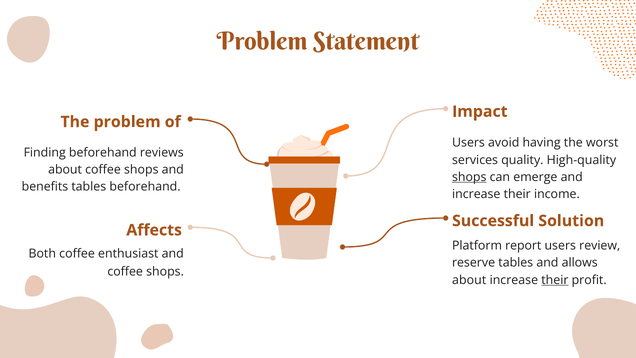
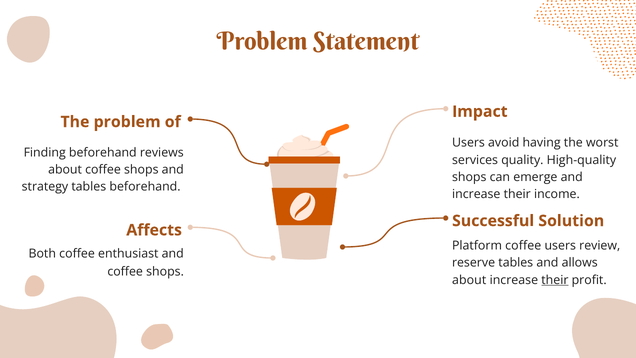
shops underline: present -> none (469, 177)
benefits: benefits -> strategy (45, 186)
Platform report: report -> coffee (523, 246)
